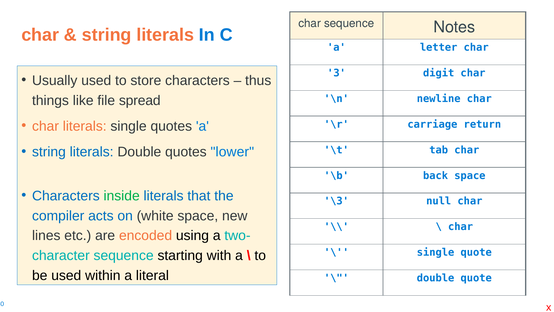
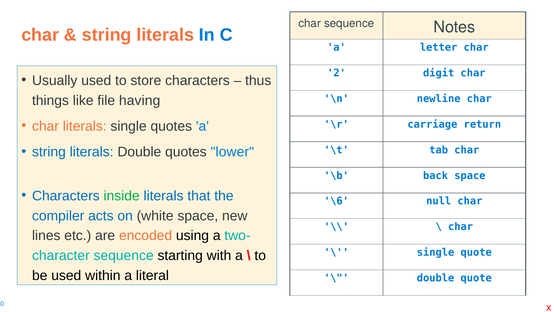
3: 3 -> 2 (336, 73)
spread: spread -> having (140, 100)
\3: \3 -> \6 (336, 201)
